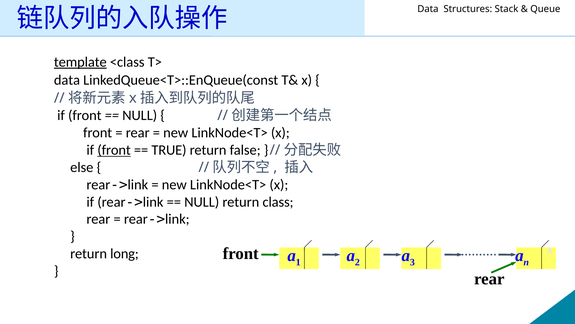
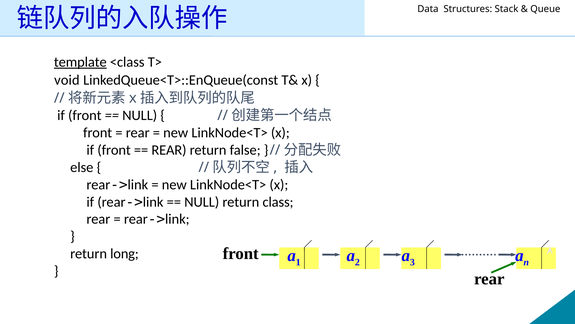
data: data -> void (67, 80)
front underline: present -> none (114, 150)
TRUE: TRUE -> REAR (169, 150)
